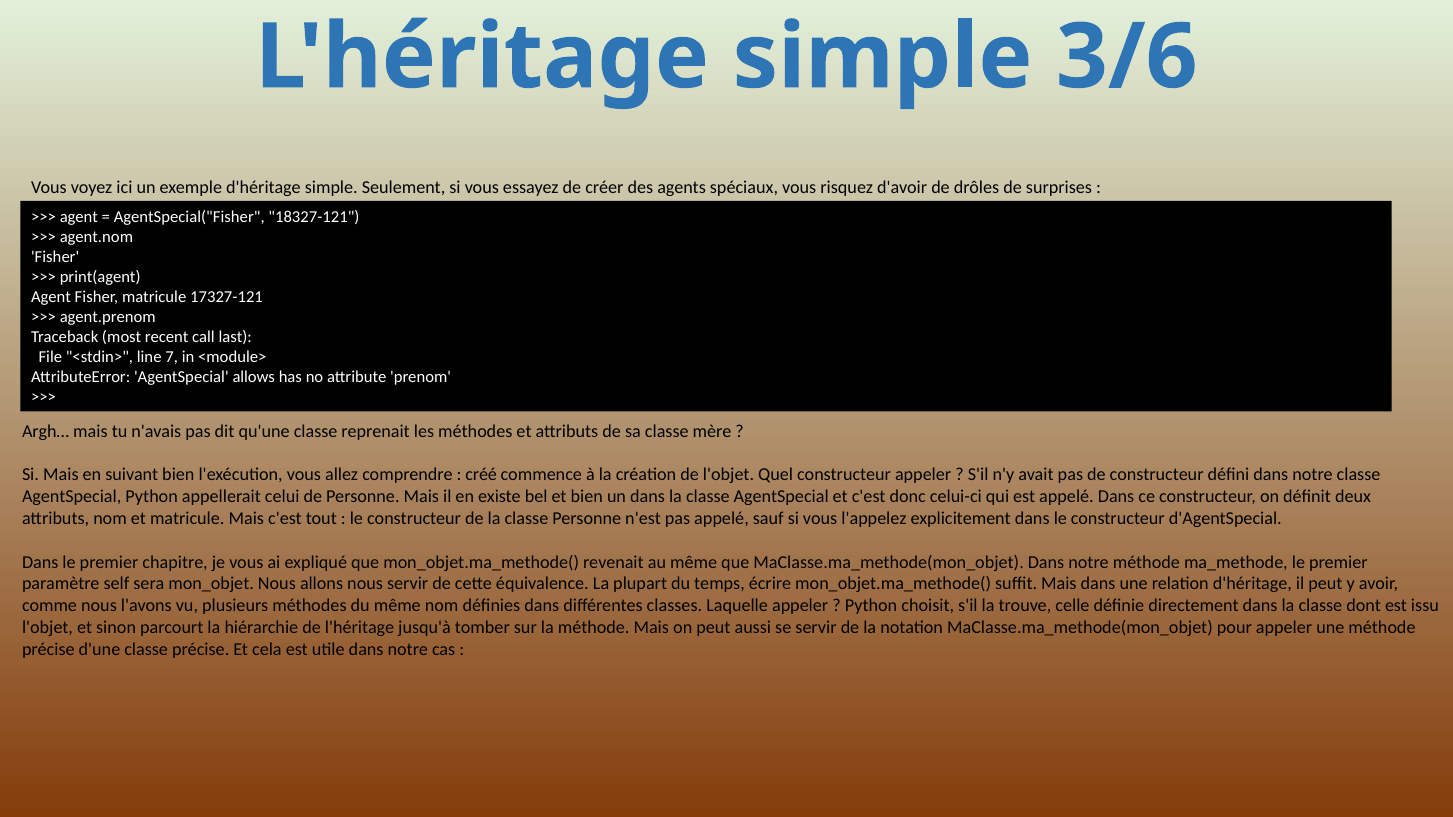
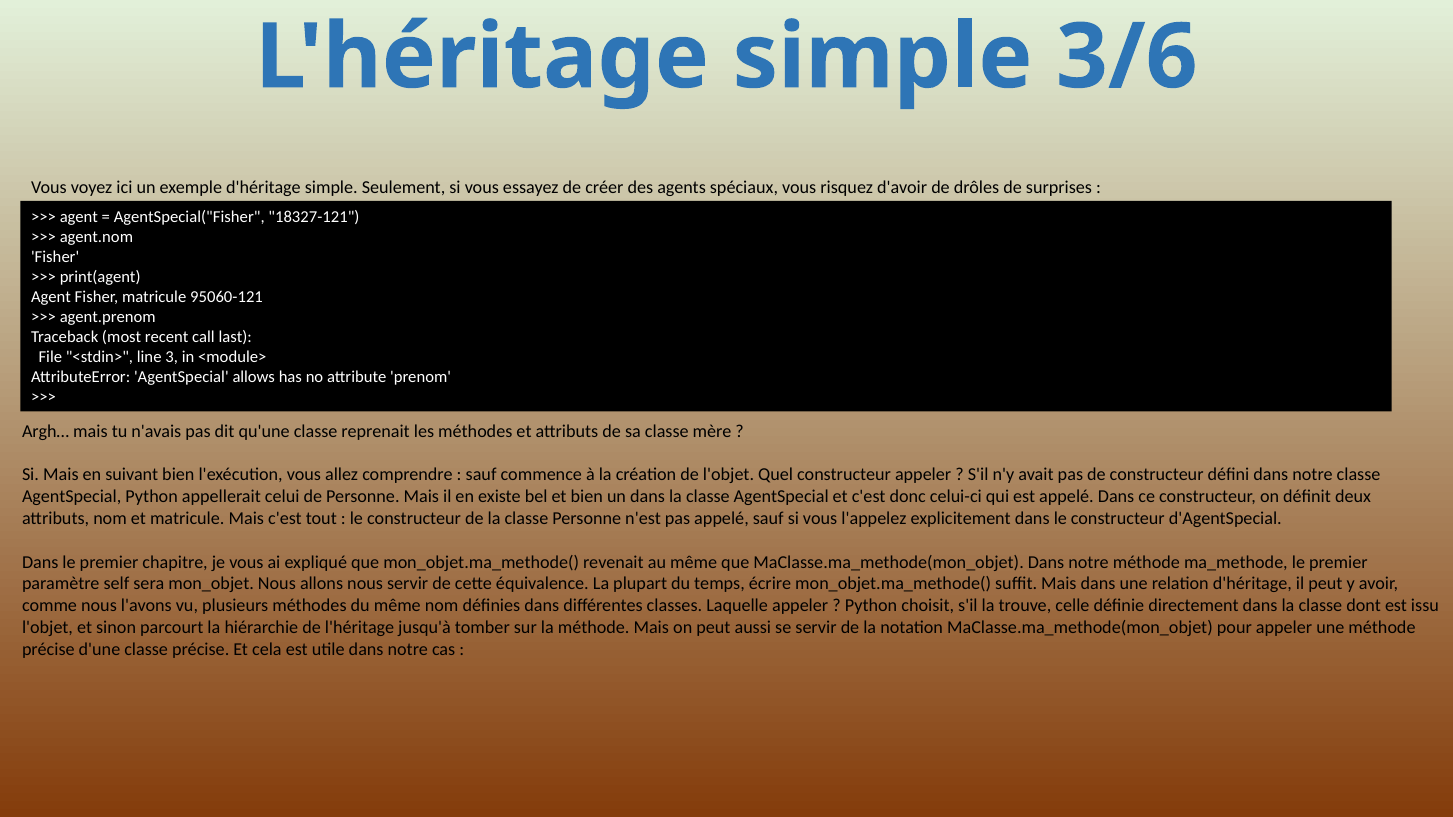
17327-121: 17327-121 -> 95060-121 (227, 297)
7: 7 -> 3 (172, 357)
créé: créé -> sauf (481, 475)
